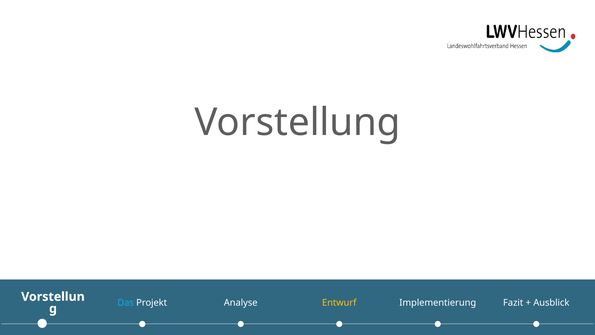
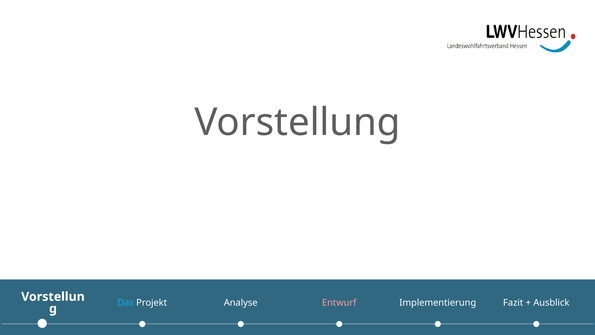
Entwurf colour: yellow -> pink (339, 303)
